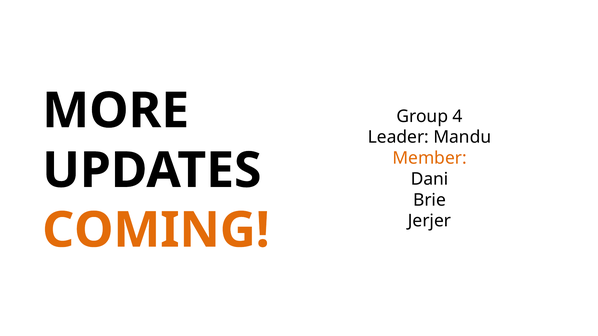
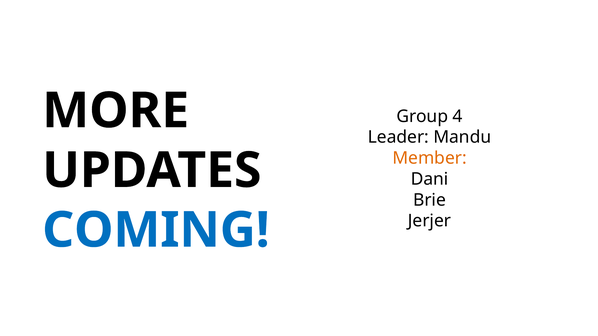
COMING colour: orange -> blue (156, 230)
